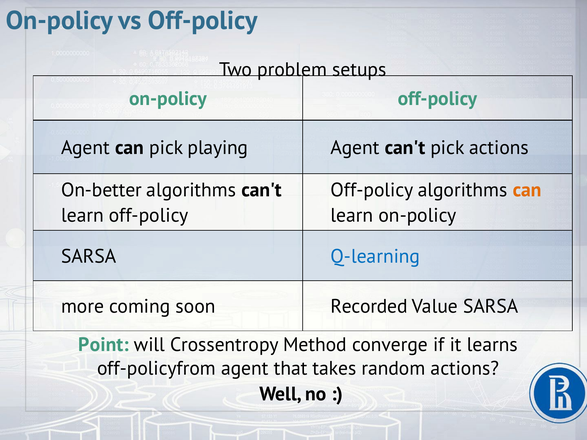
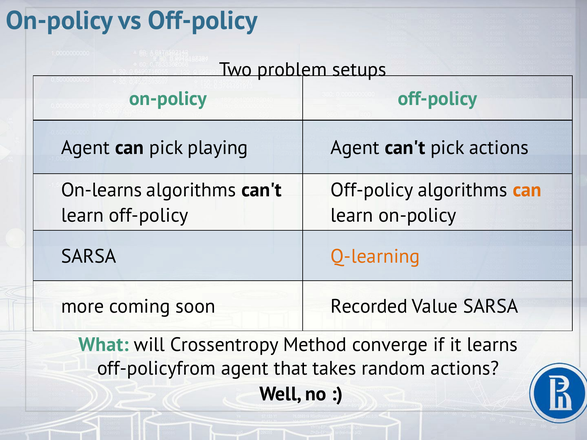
On-better: On-better -> On-learns (102, 190)
Q-learning colour: blue -> orange (375, 256)
Point: Point -> What (104, 345)
